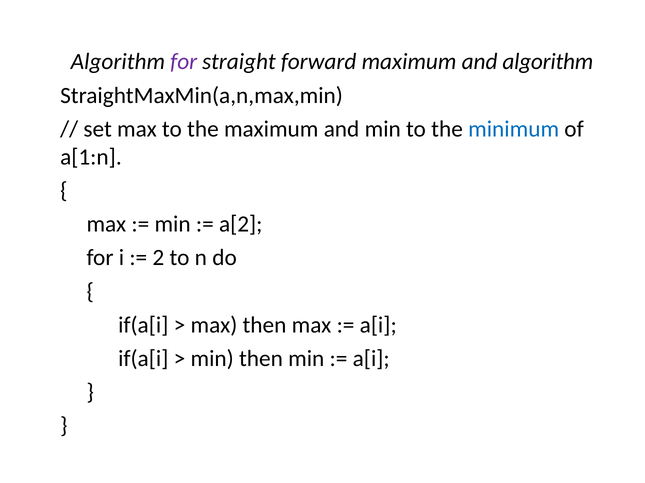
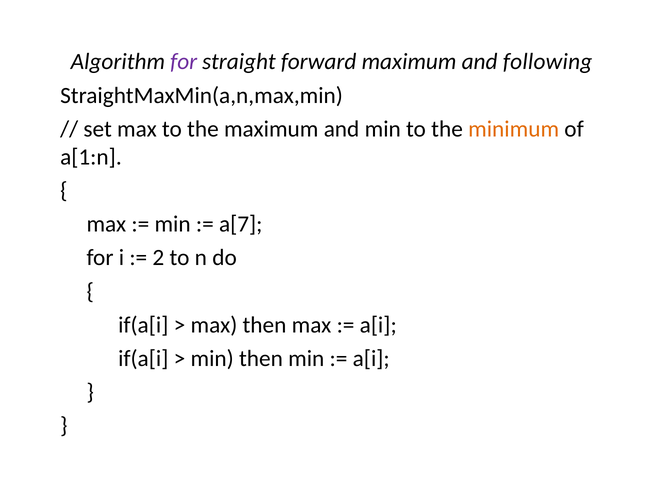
and algorithm: algorithm -> following (548, 62)
minimum colour: blue -> orange (514, 129)
a[2: a[2 -> a[7 (241, 224)
